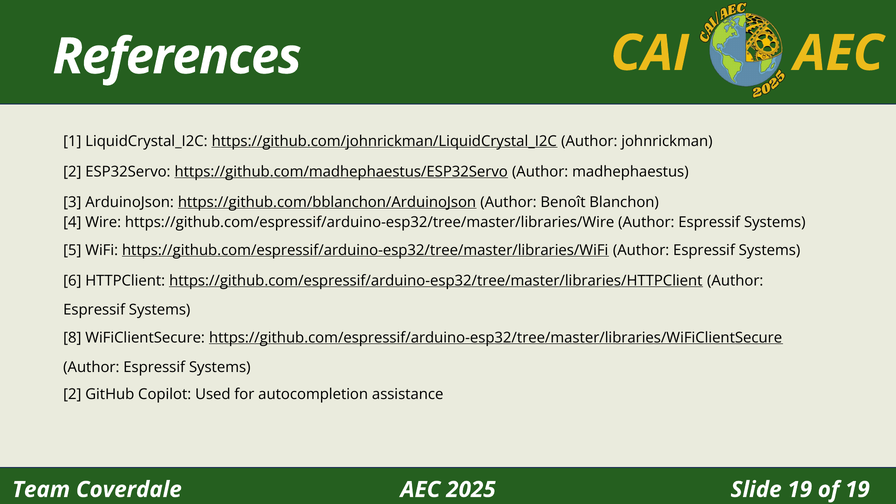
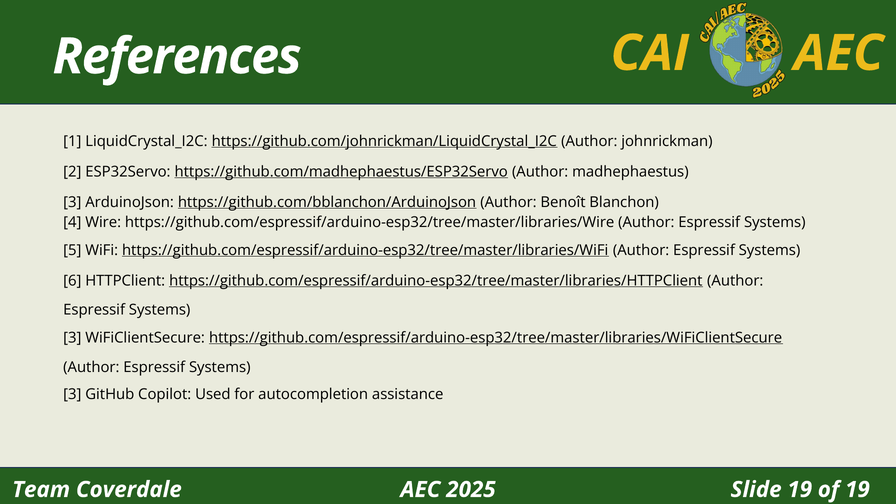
8: 8 -> 3 (72, 338)
2: 2 -> 3 (72, 394)
